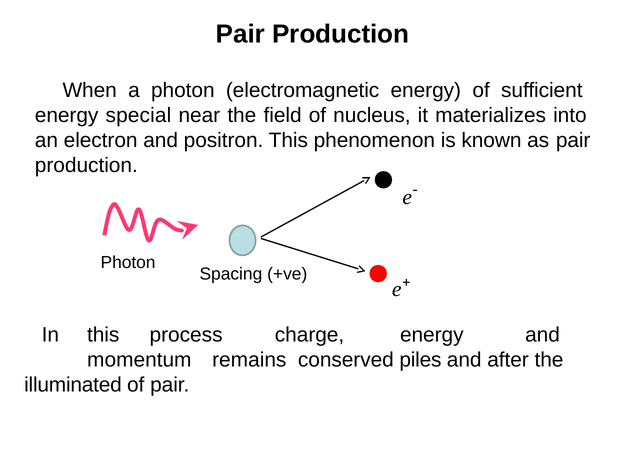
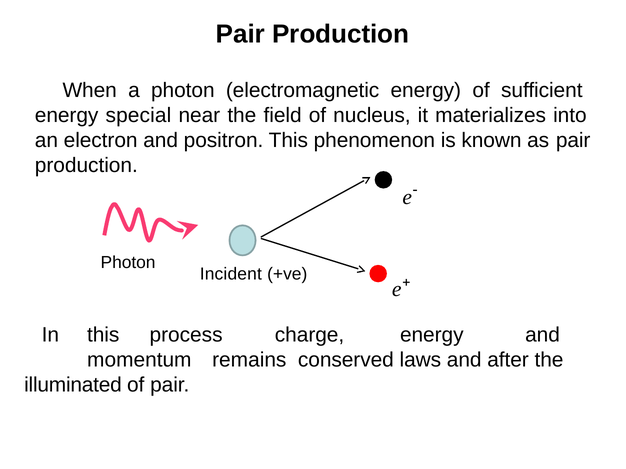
Spacing: Spacing -> Incident (231, 274)
piles: piles -> laws (420, 360)
